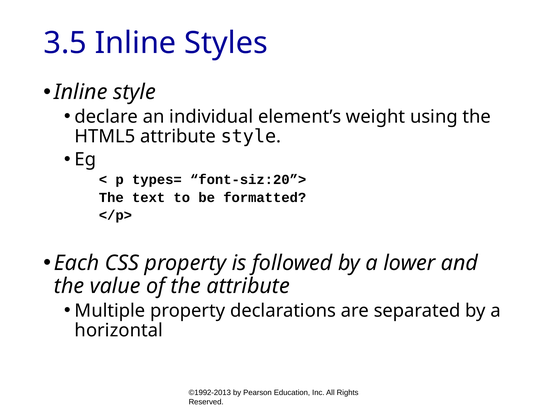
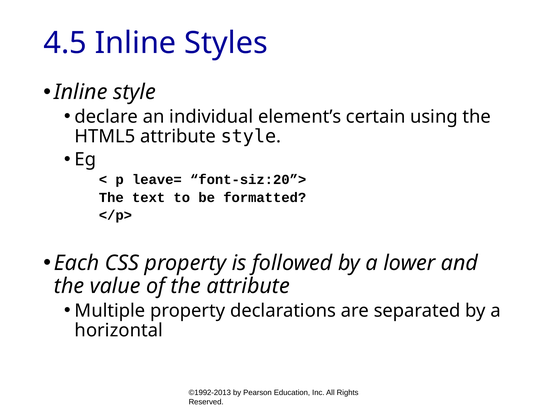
3.5: 3.5 -> 4.5 (65, 43)
weight: weight -> certain (376, 117)
types=: types= -> leave= (157, 180)
